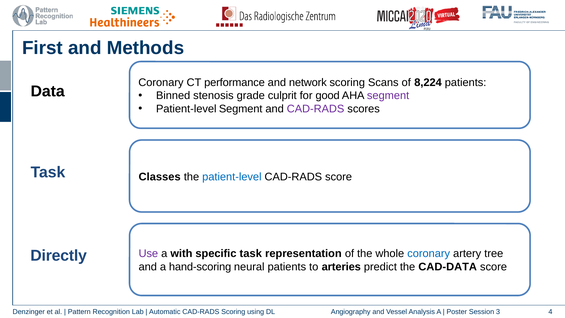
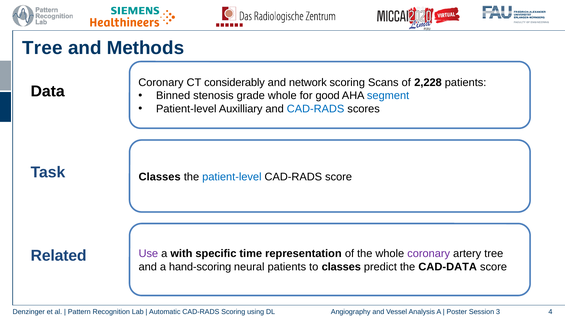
First: First -> Tree (42, 48)
performance: performance -> considerably (234, 82)
8,224: 8,224 -> 2,228 (428, 82)
grade culprit: culprit -> whole (282, 96)
segment colour: purple -> blue (388, 96)
Patient-level Segment: Segment -> Auxilliary (241, 109)
CAD-RADS colour: purple -> blue (316, 109)
Directly: Directly -> Related (59, 256)
specific task: task -> time (251, 254)
coronary colour: blue -> purple (429, 254)
to arteries: arteries -> classes (341, 267)
